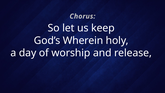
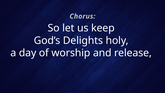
Wherein: Wherein -> Delights (83, 40)
